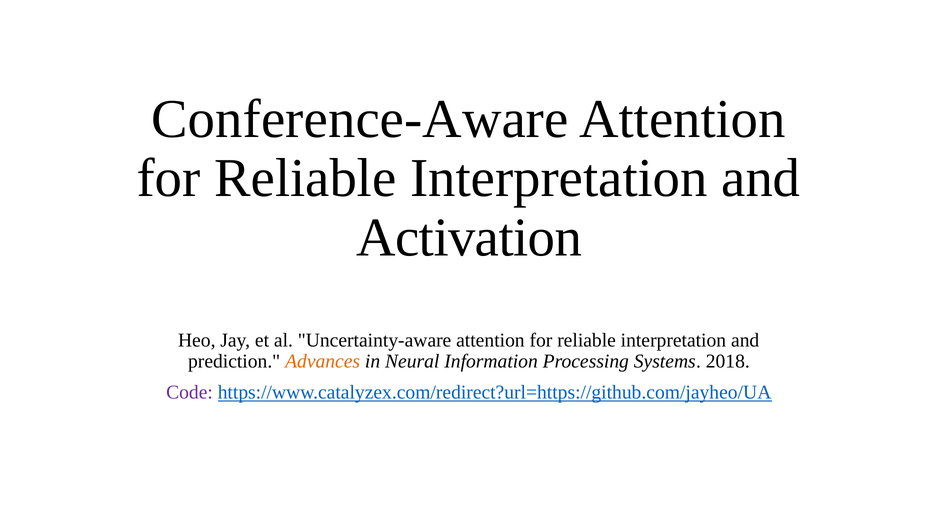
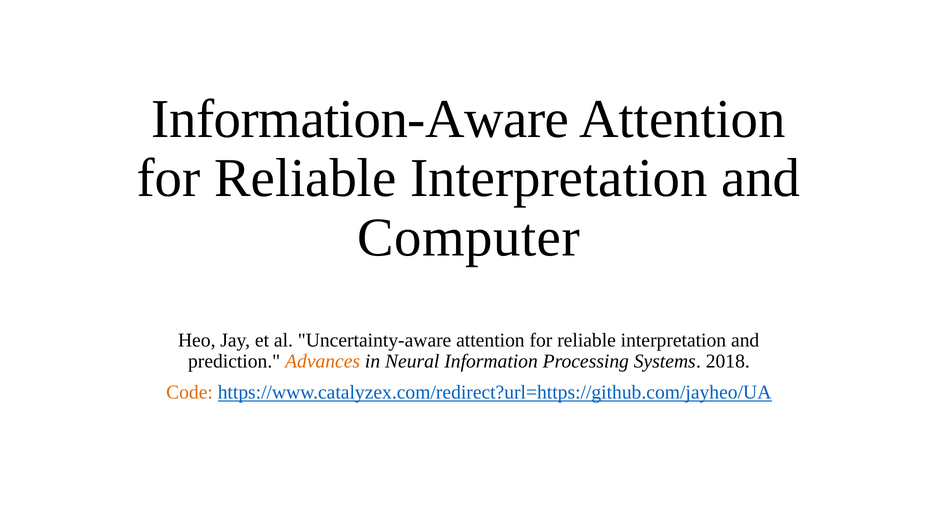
Conference-Aware: Conference-Aware -> Information-Aware (360, 119)
Activation: Activation -> Computer (469, 237)
Code colour: purple -> orange (190, 392)
